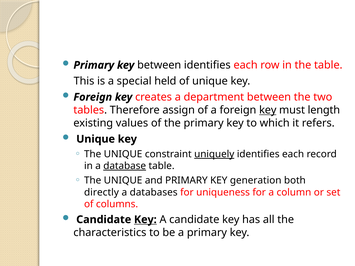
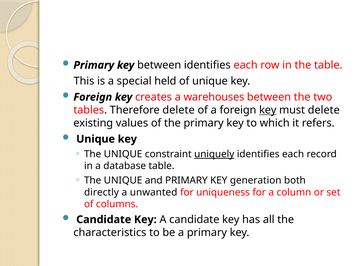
department: department -> warehouses (214, 97)
Therefore assign: assign -> delete (179, 110)
must length: length -> delete (324, 110)
database underline: present -> none (125, 166)
databases: databases -> unwanted (154, 192)
Key underline: present -> none (145, 220)
